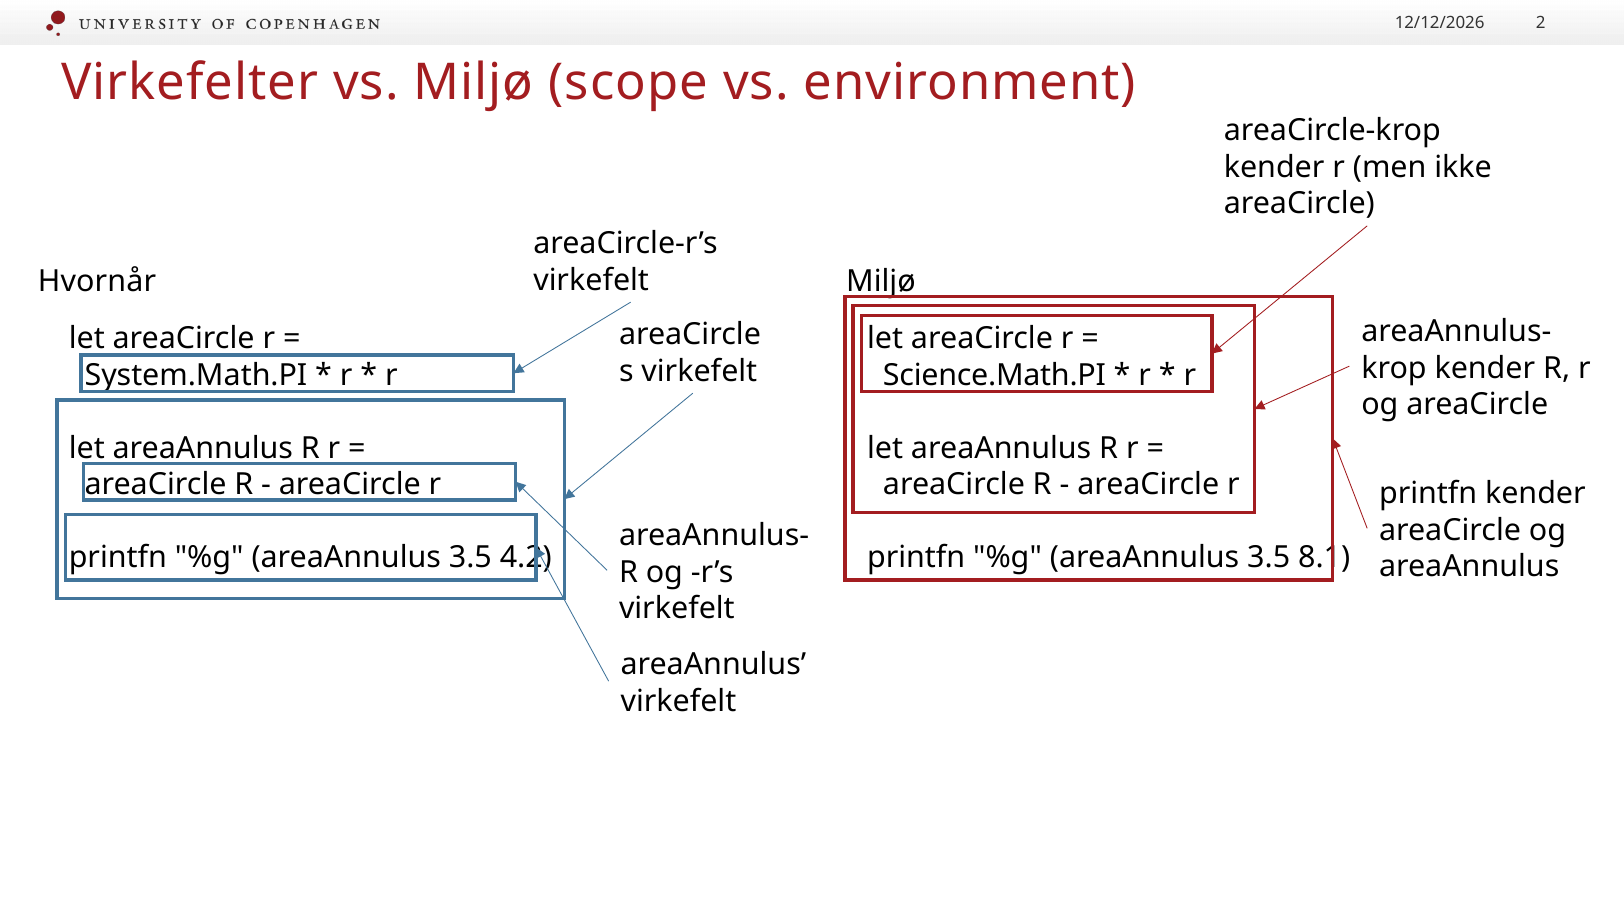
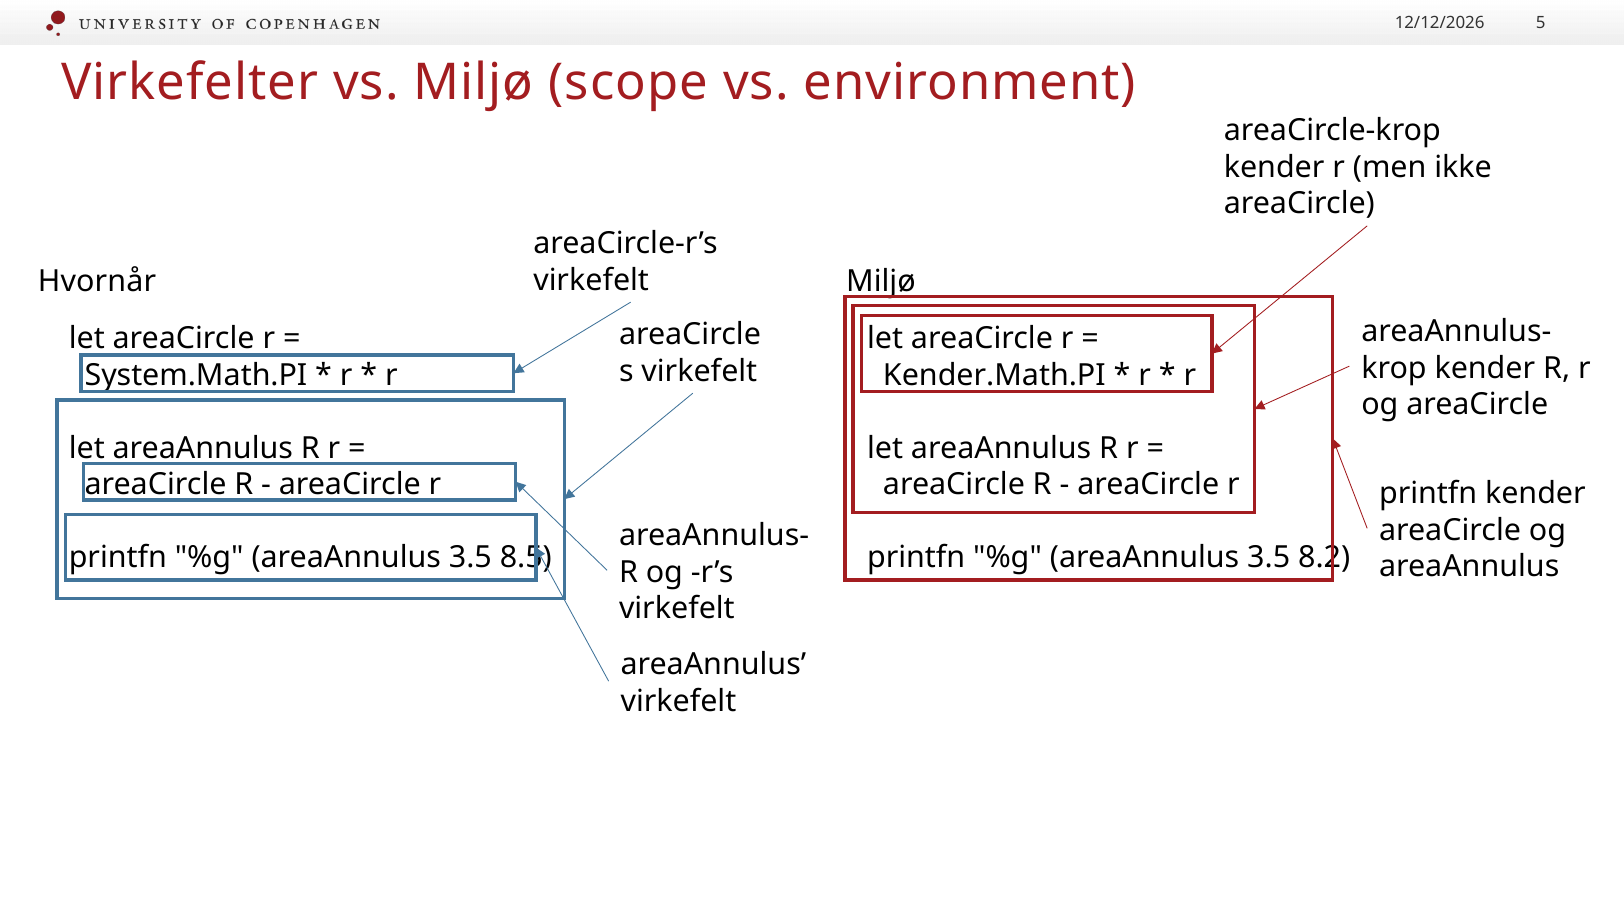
2: 2 -> 5 (1541, 23)
Science.Math.PI: Science.Math.PI -> Kender.Math.PI (994, 375)
4.2: 4.2 -> 8.5 (526, 558)
8.1: 8.1 -> 8.2 (1324, 558)
